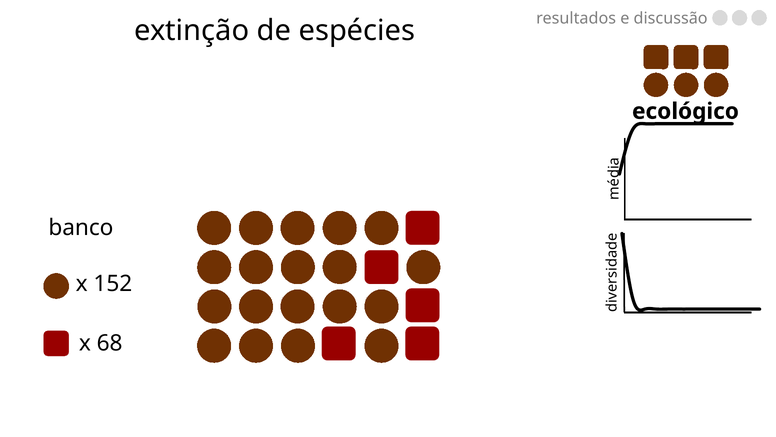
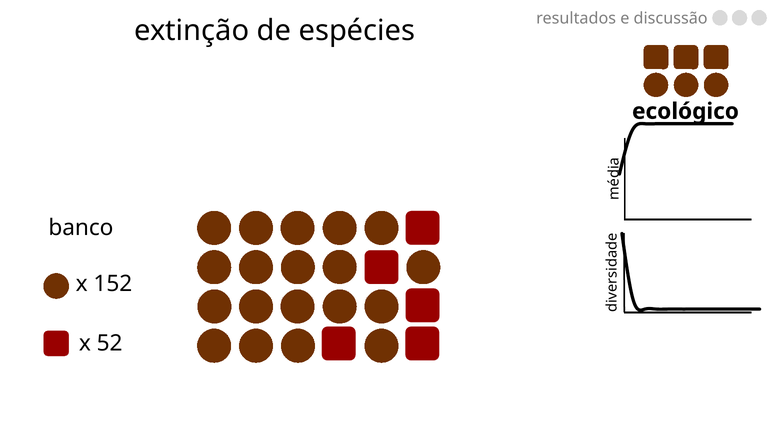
68: 68 -> 52 (110, 343)
